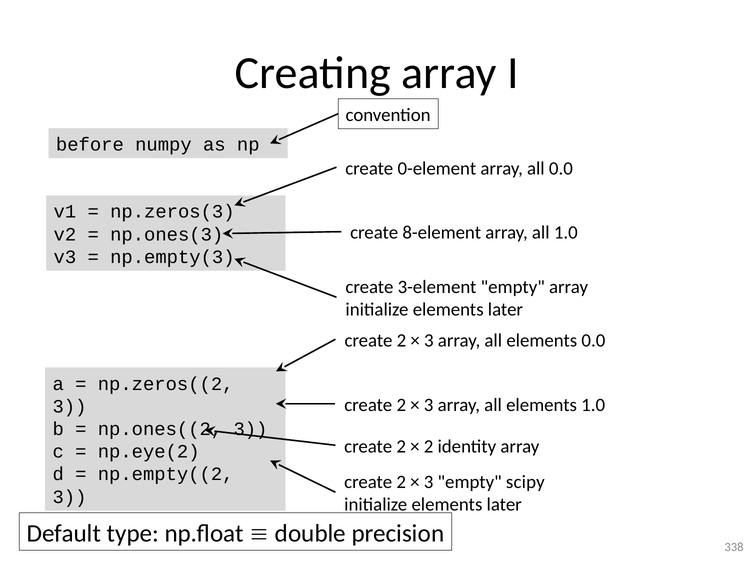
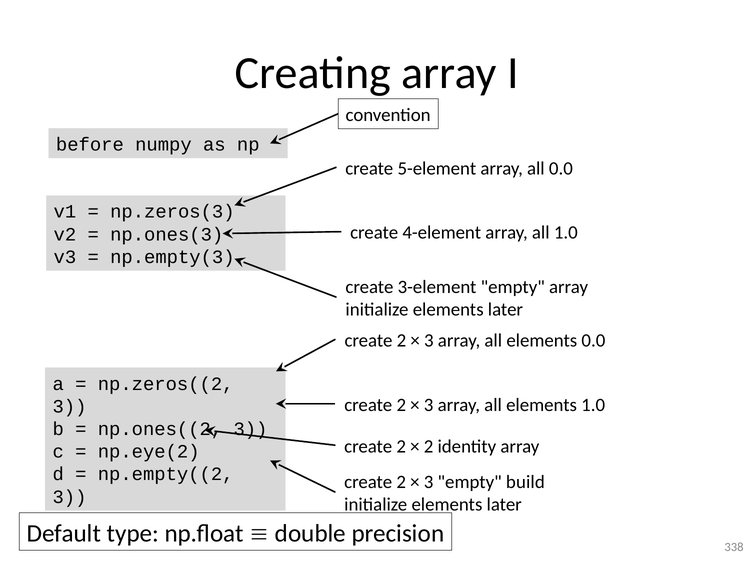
0-element: 0-element -> 5-element (437, 168)
8-element: 8-element -> 4-element (442, 233)
scipy: scipy -> build (525, 482)
